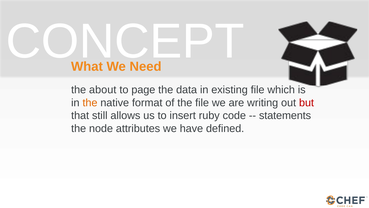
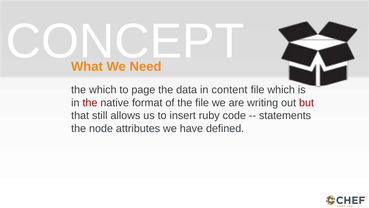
the about: about -> which (103, 90)
existing: existing -> content (229, 90)
the colour: orange -> red (90, 102)
